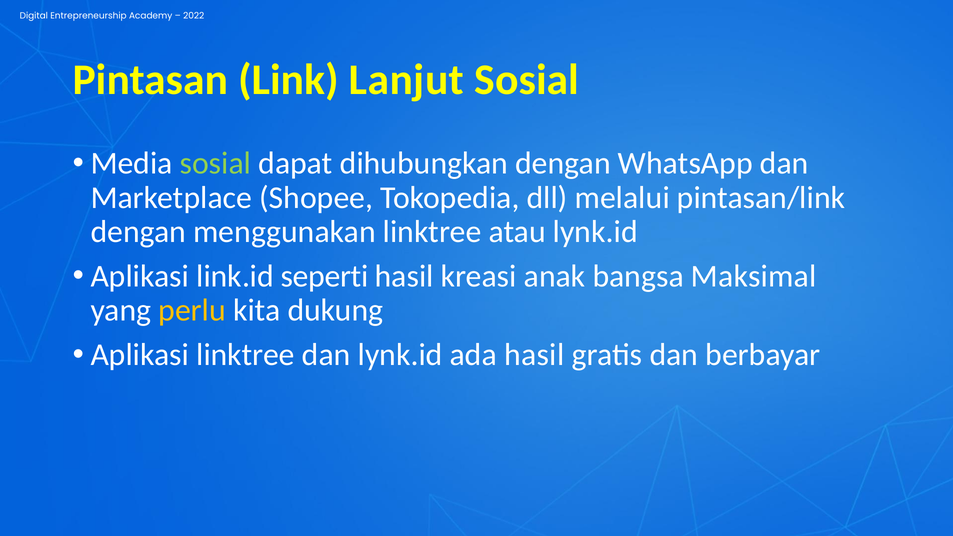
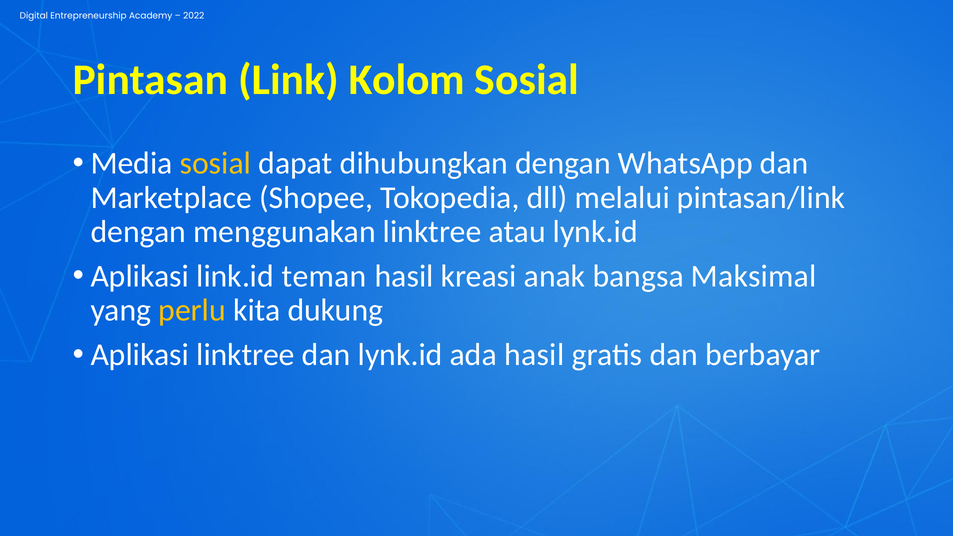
Lanjut: Lanjut -> Kolom (407, 80)
sosial colour: light green -> yellow (216, 163)
seperti: seperti -> teman (324, 276)
